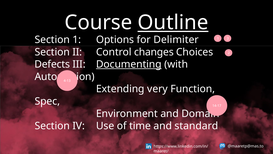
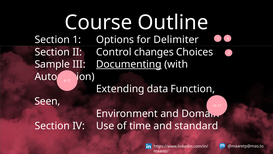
Outline underline: present -> none (173, 22)
Defects: Defects -> Sample (52, 64)
very: very -> data (158, 89)
Spec: Spec -> Seen (47, 101)
